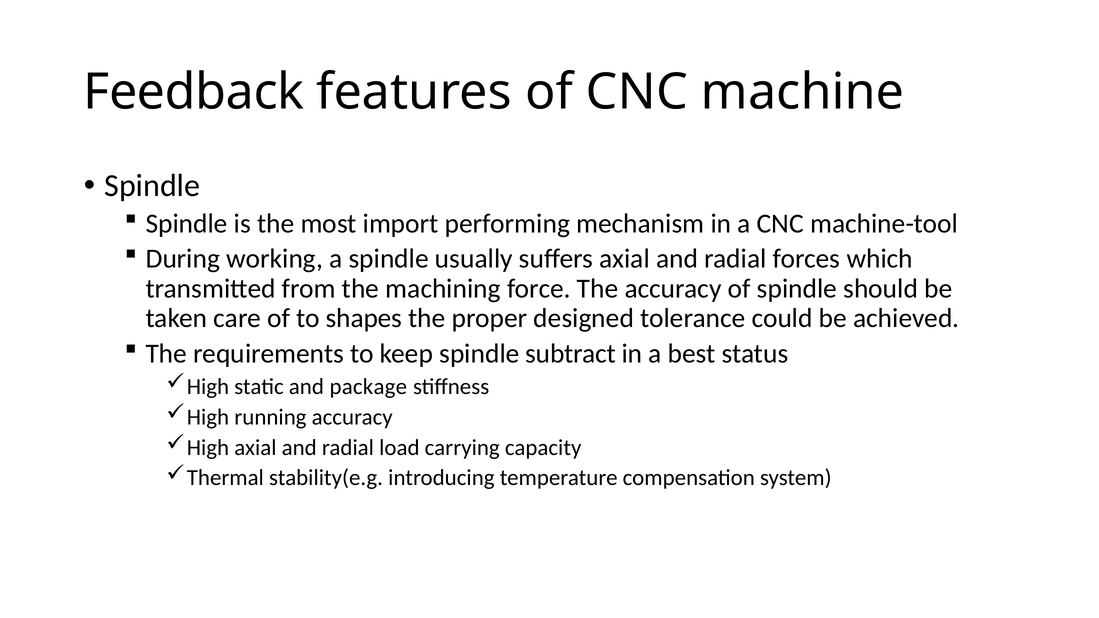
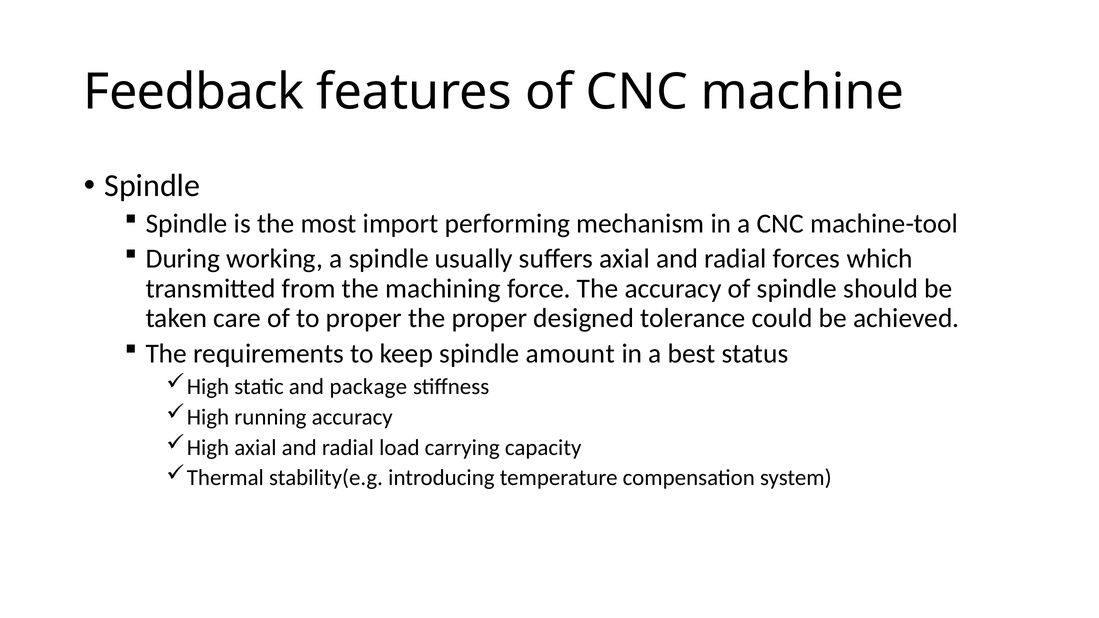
to shapes: shapes -> proper (364, 318)
subtract: subtract -> amount (570, 354)
